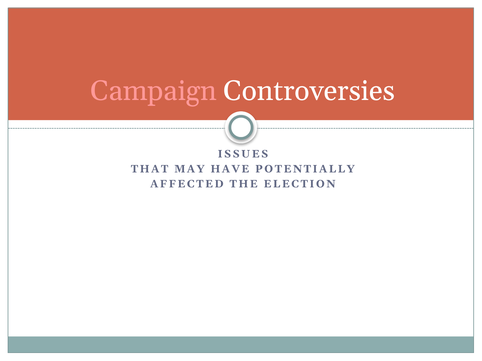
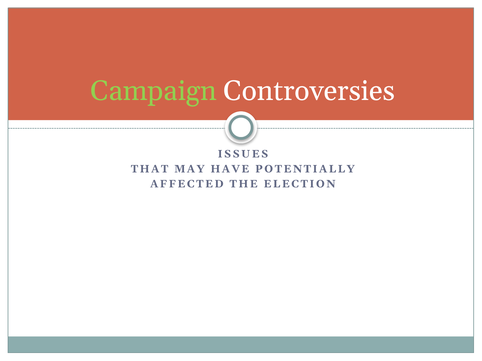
Campaign colour: pink -> light green (154, 91)
